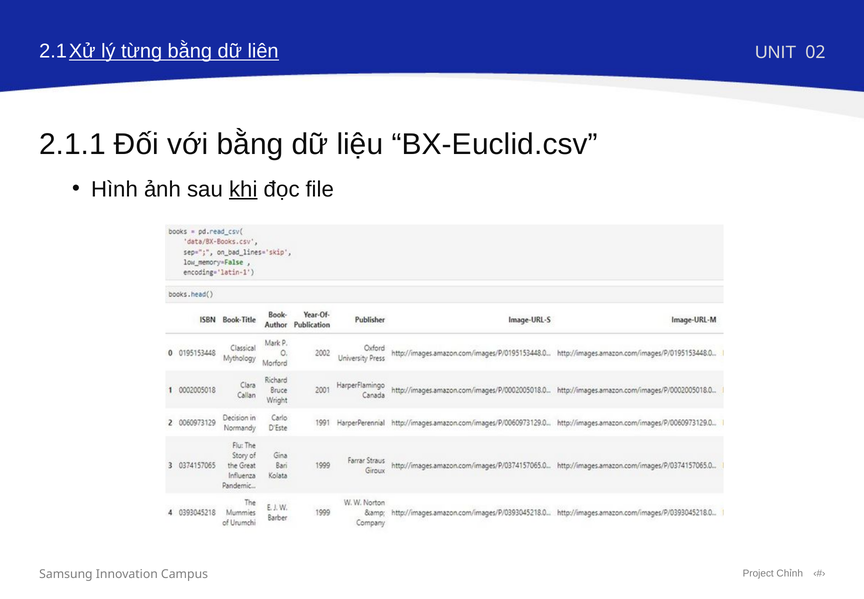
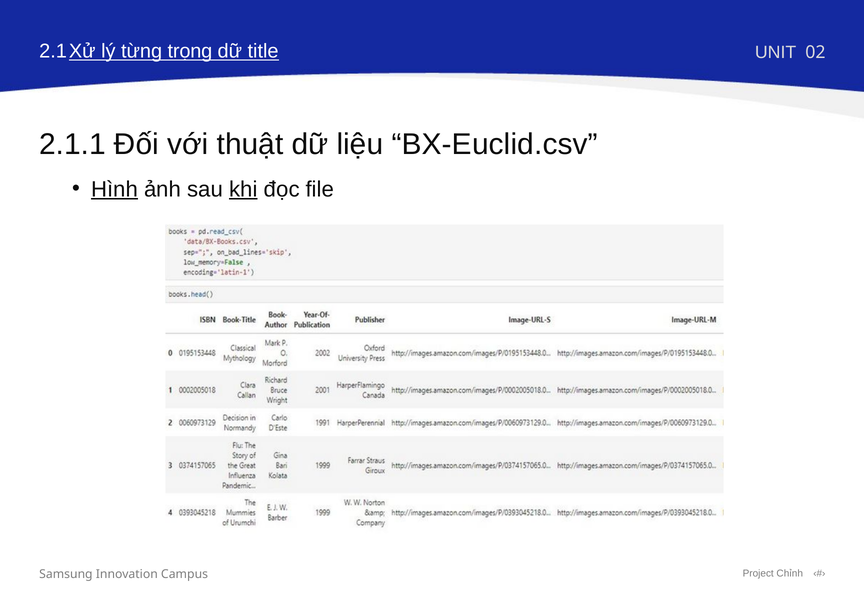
từng bằng: bằng -> trọng (190, 51)
liên: liên -> title (263, 51)
với bằng: bằng -> thuật (250, 144)
Hình underline: none -> present (114, 189)
